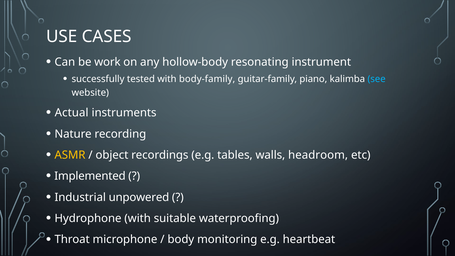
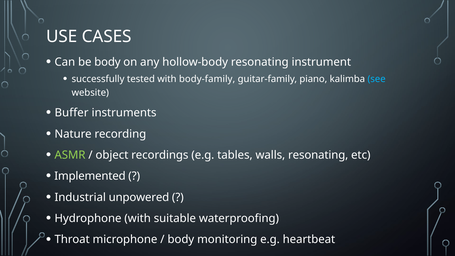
be work: work -> body (107, 62)
Actual: Actual -> Buffer (72, 113)
ASMR colour: yellow -> light green (70, 155)
walls headroom: headroom -> resonating (318, 155)
